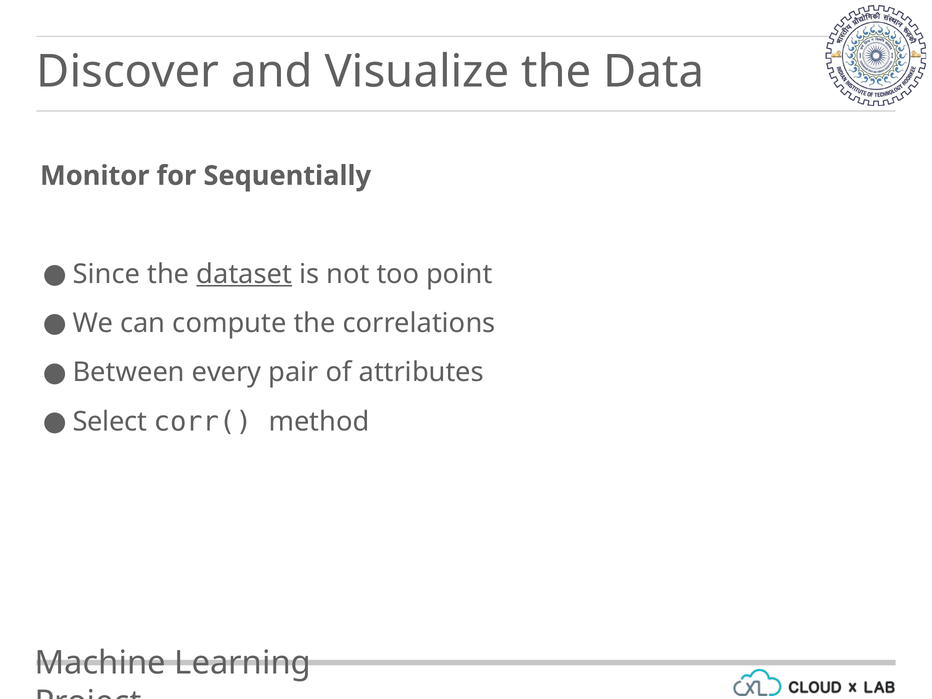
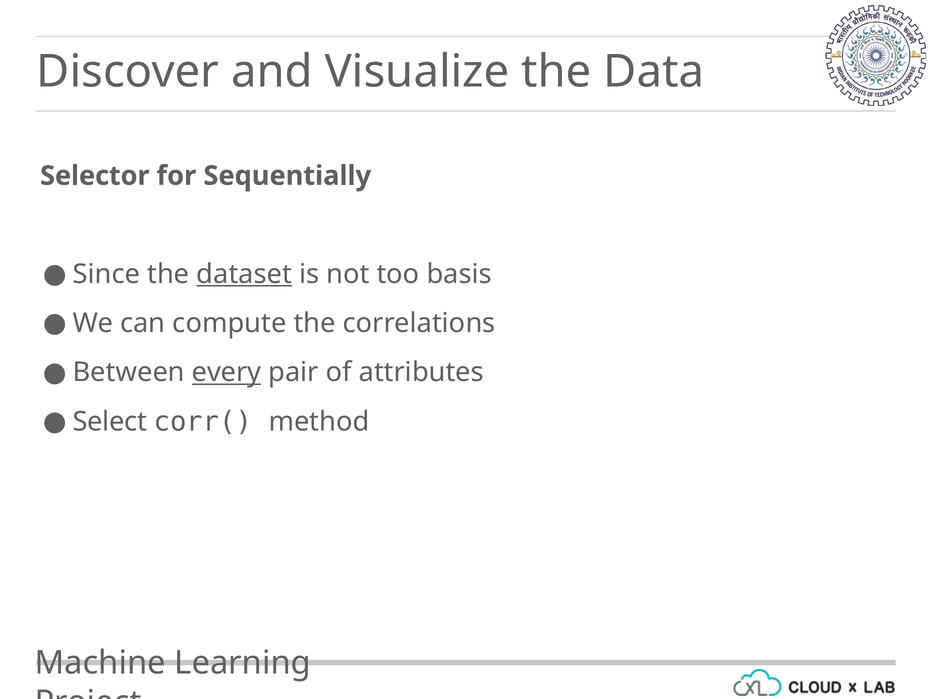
Monitor: Monitor -> Selector (95, 176)
point: point -> basis (459, 274)
every underline: none -> present (227, 372)
